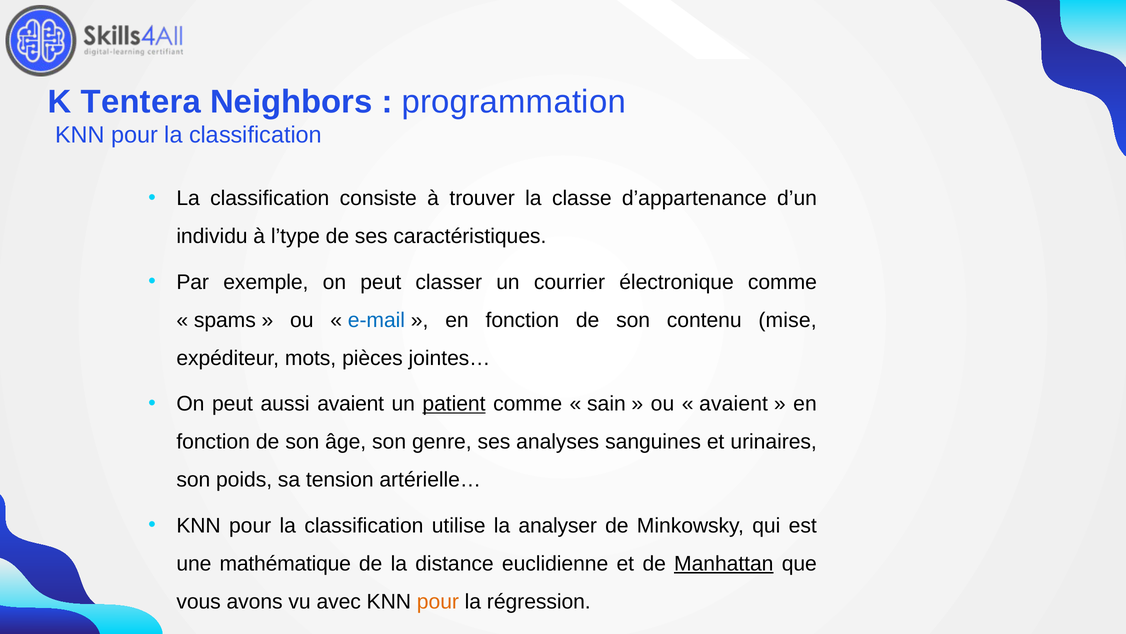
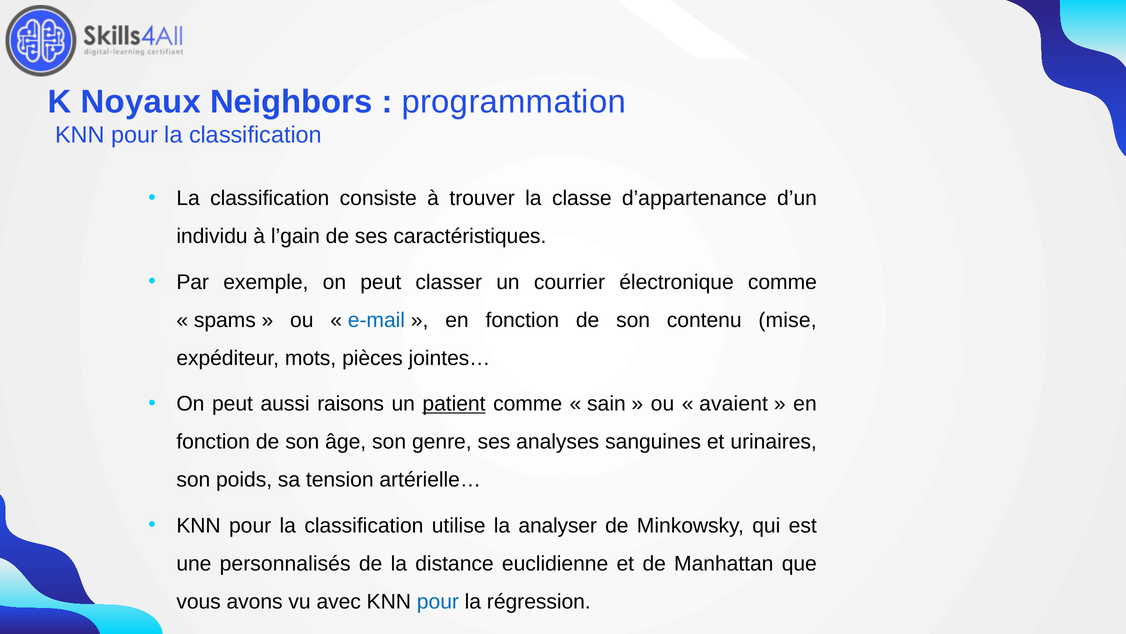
Tentera: Tentera -> Noyaux (141, 102)
l’type: l’type -> l’gain (295, 236)
aussi avaient: avaient -> raisons (351, 404)
mathématique: mathématique -> personnalisés (285, 563)
Manhattan underline: present -> none (724, 563)
pour colour: orange -> blue (438, 601)
